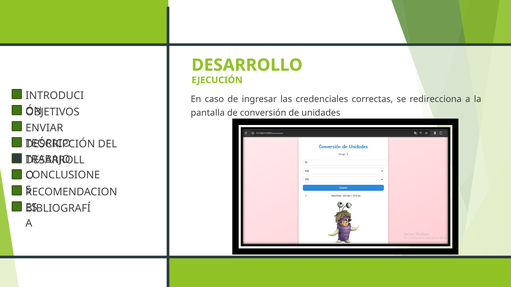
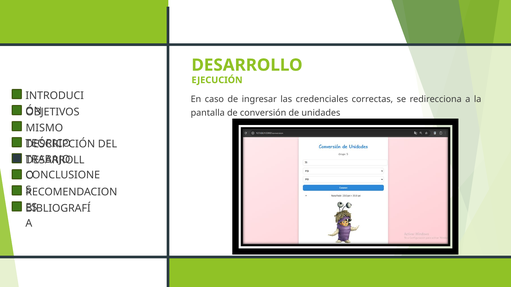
ENVIAR: ENVIAR -> MISMO (44, 128)
